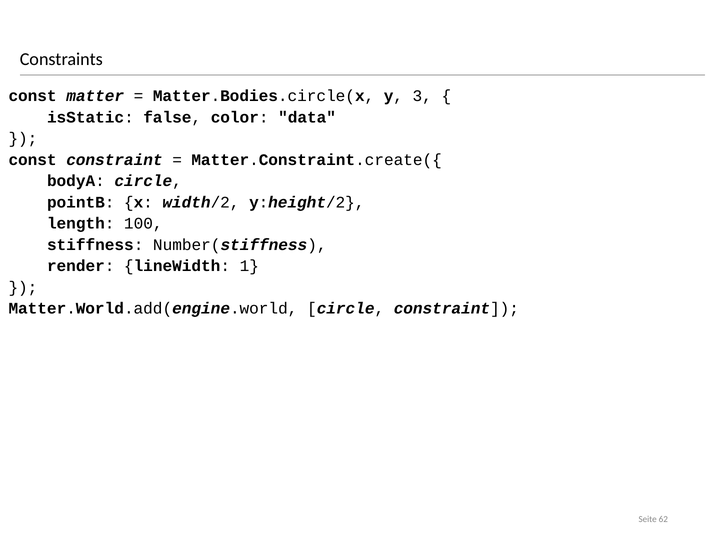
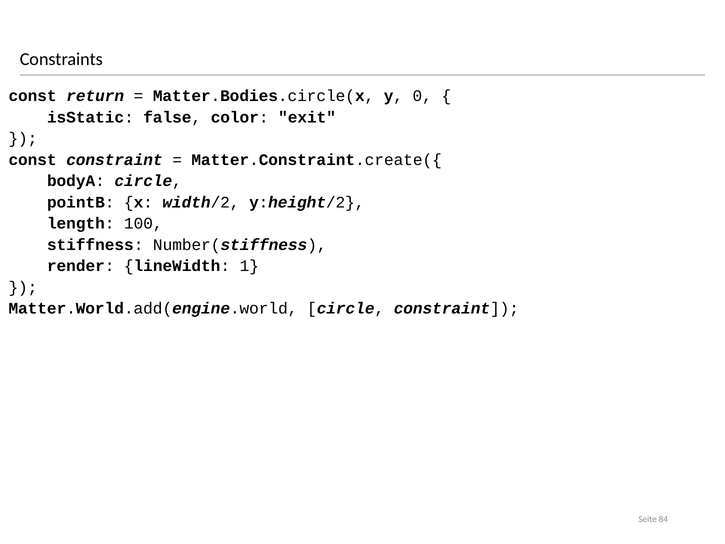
matter: matter -> return (95, 96)
3: 3 -> 0 (422, 96)
data: data -> exit (307, 117)
62: 62 -> 84 (663, 519)
